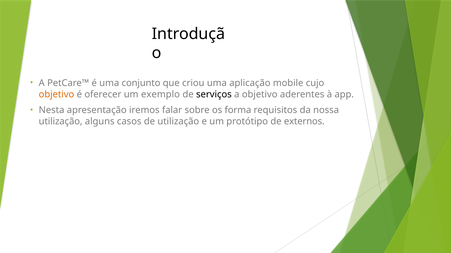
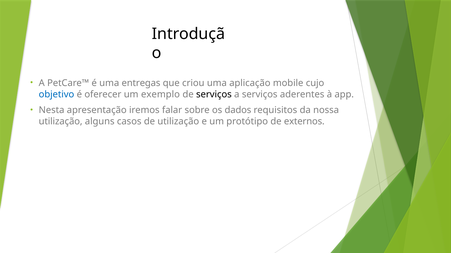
conjunto: conjunto -> entregas (141, 83)
objetivo colour: orange -> blue (56, 95)
a objetivo: objetivo -> serviços (260, 95)
forma: forma -> dados (238, 111)
